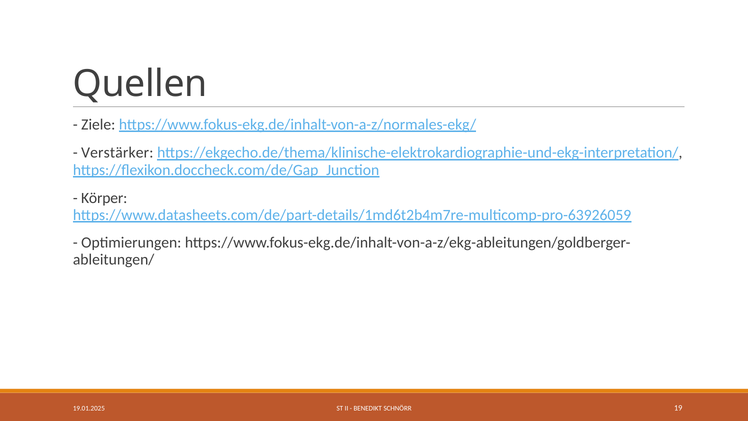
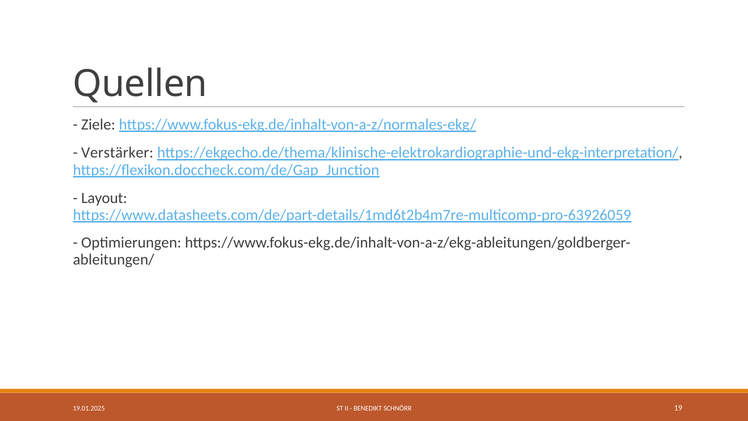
Körper: Körper -> Layout (104, 198)
